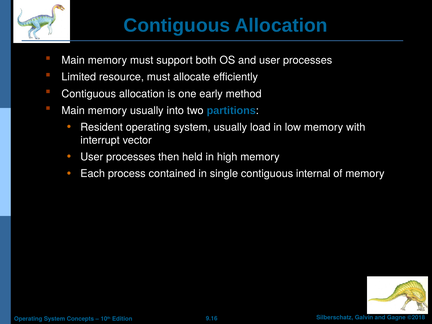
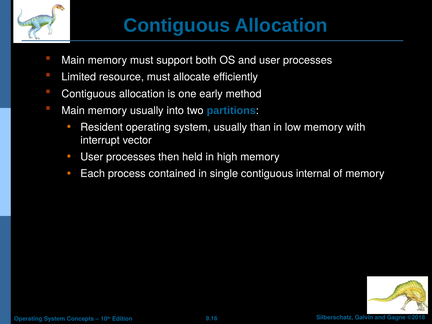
load: load -> than (260, 127)
